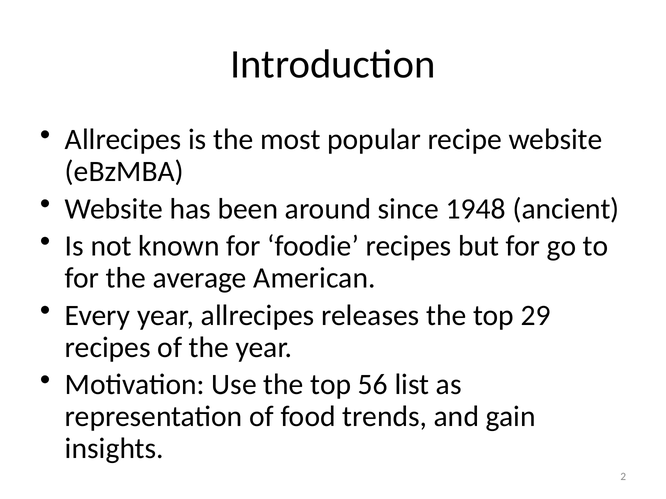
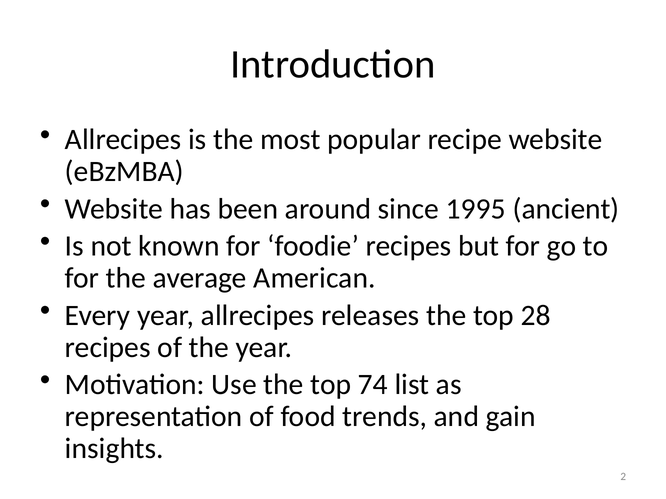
1948: 1948 -> 1995 (476, 209)
29: 29 -> 28 (536, 316)
56: 56 -> 74 (373, 385)
